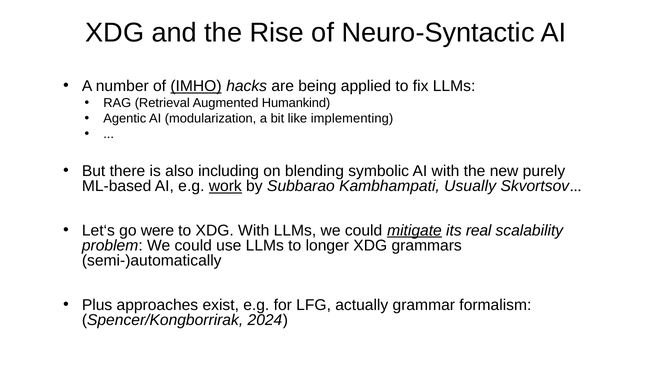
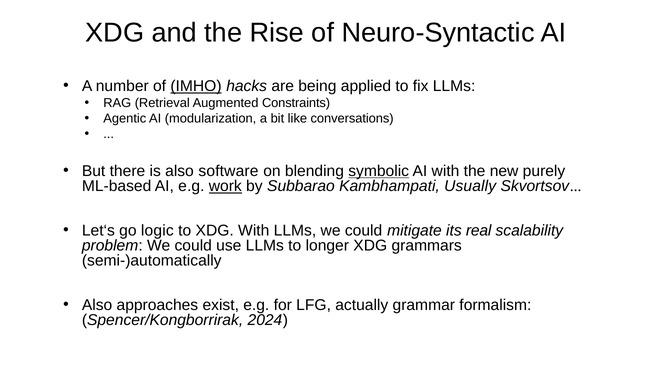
Humankind: Humankind -> Constraints (296, 103)
implementing: implementing -> conversations (352, 119)
including: including -> software (228, 171)
symbolic underline: none -> present (379, 171)
were: were -> logic (157, 230)
mitigate underline: present -> none (414, 230)
Plus: Plus -> Also (97, 305)
